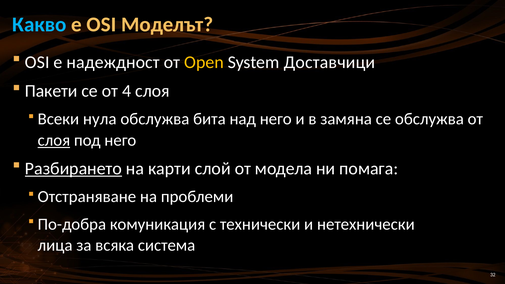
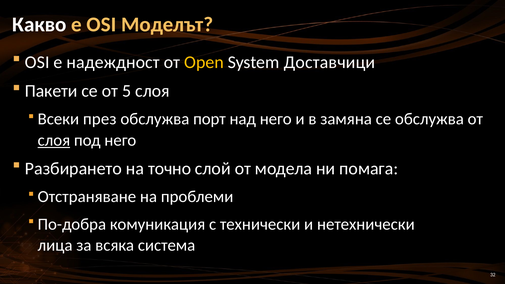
Какво colour: light blue -> white (39, 25)
4: 4 -> 5 (127, 91)
нула: нула -> през (100, 119)
бита: бита -> порт (209, 119)
Разбирането underline: present -> none (73, 169)
карти: карти -> точно (170, 169)
